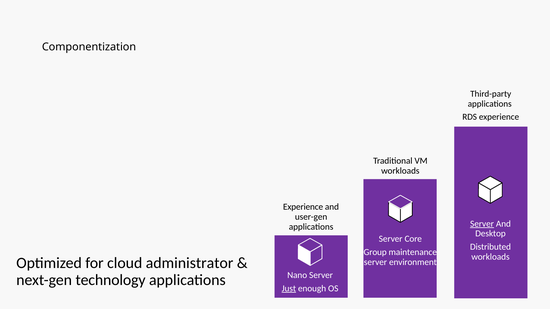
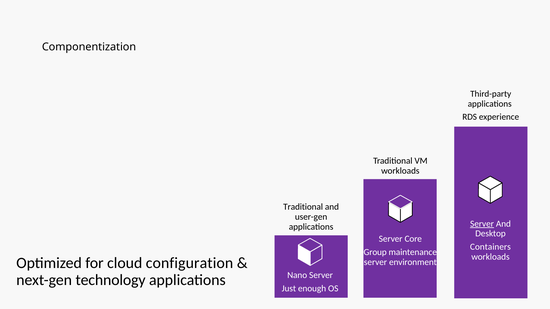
Experience: Experience -> Traditional (303, 207)
Distributed: Distributed -> Containers (490, 247)
administrator: administrator -> configuration (190, 263)
Just underline: present -> none (289, 289)
